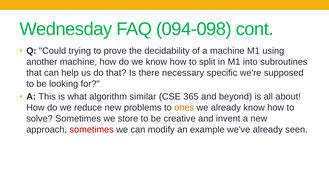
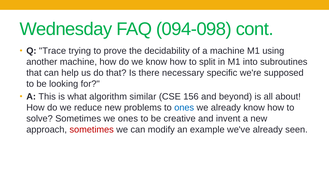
Could: Could -> Trace (53, 51)
365: 365 -> 156 (191, 97)
ones colour: orange -> blue (184, 108)
we store: store -> ones (128, 119)
